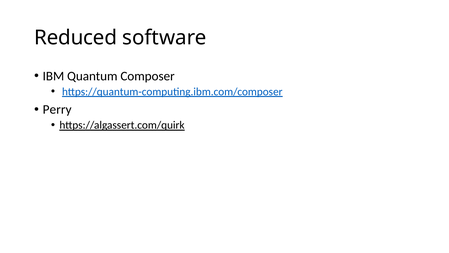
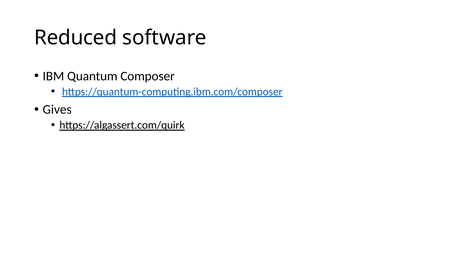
Perry: Perry -> Gives (57, 109)
